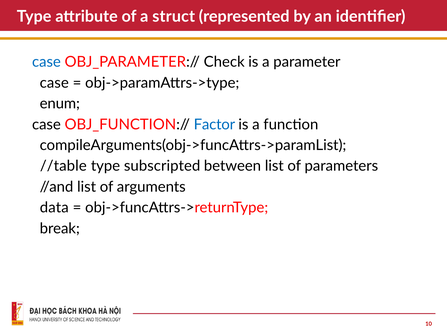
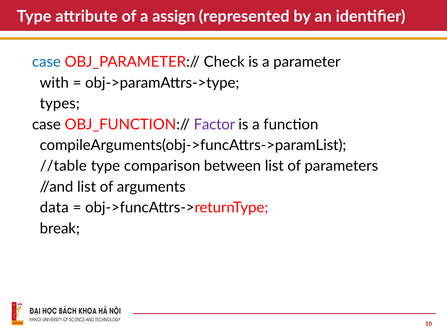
struct: struct -> assign (174, 16)
case: case -> with (54, 83)
enum: enum -> types (60, 103)
Factor colour: blue -> purple (214, 124)
subscripted: subscripted -> comparison (162, 166)
